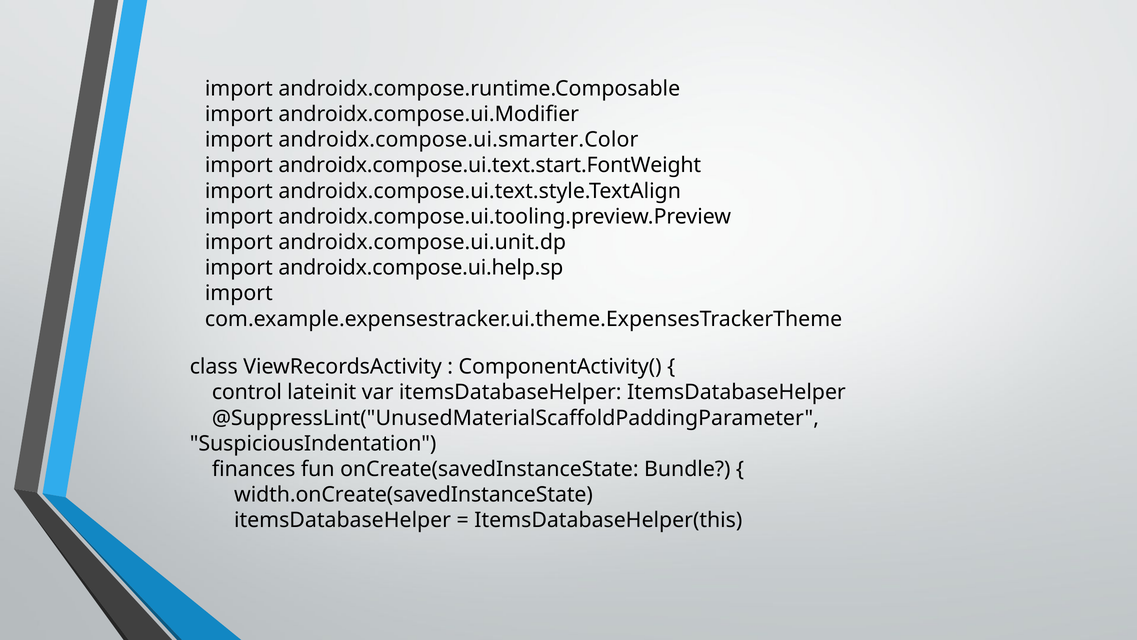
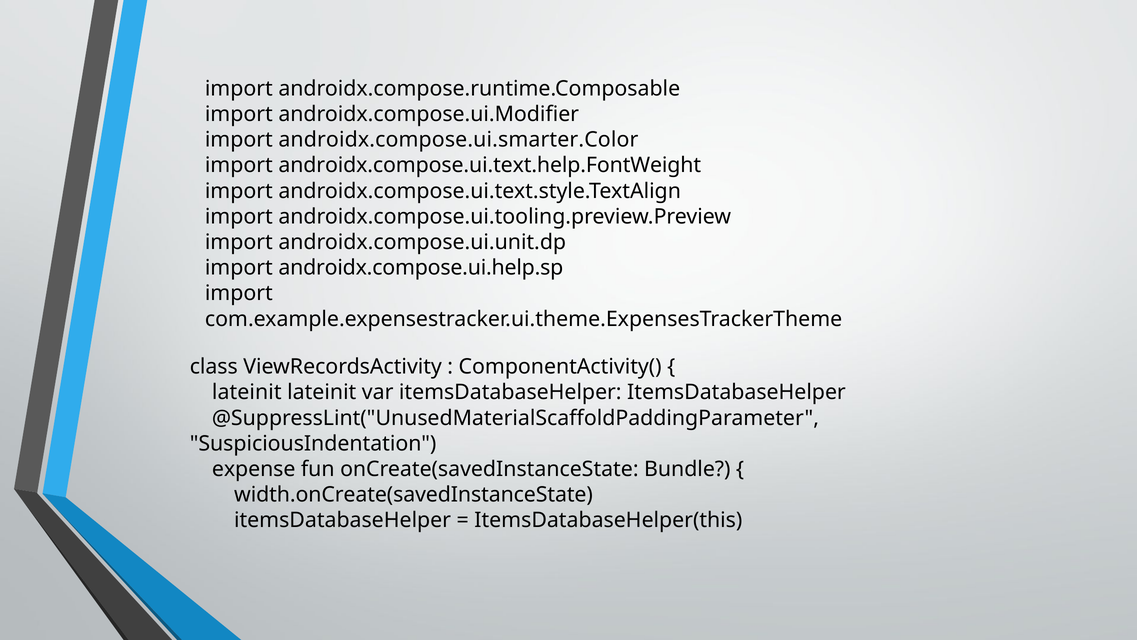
androidx.compose.ui.text.start.FontWeight: androidx.compose.ui.text.start.FontWeight -> androidx.compose.ui.text.help.FontWeight (490, 165)
control: control -> lateinit (247, 392)
finances: finances -> expense (254, 469)
